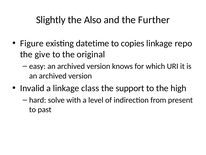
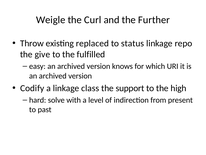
Slightly: Slightly -> Weigle (51, 20)
Also: Also -> Curl (93, 20)
Figure: Figure -> Throw (32, 43)
datetime: datetime -> replaced (92, 43)
copies: copies -> status (133, 43)
original: original -> fulfilled (91, 54)
Invalid: Invalid -> Codify (32, 88)
